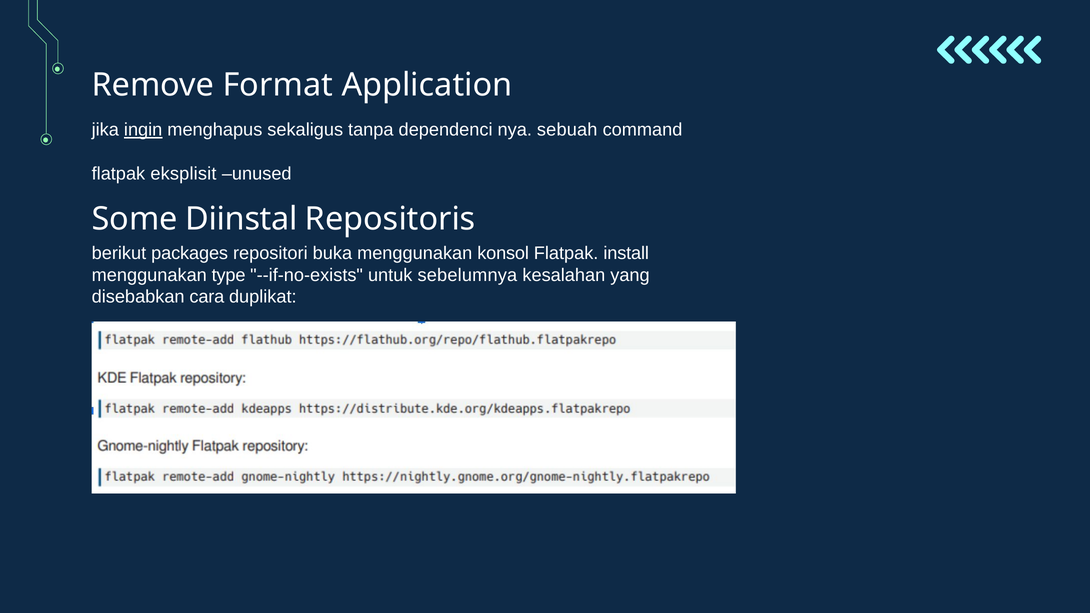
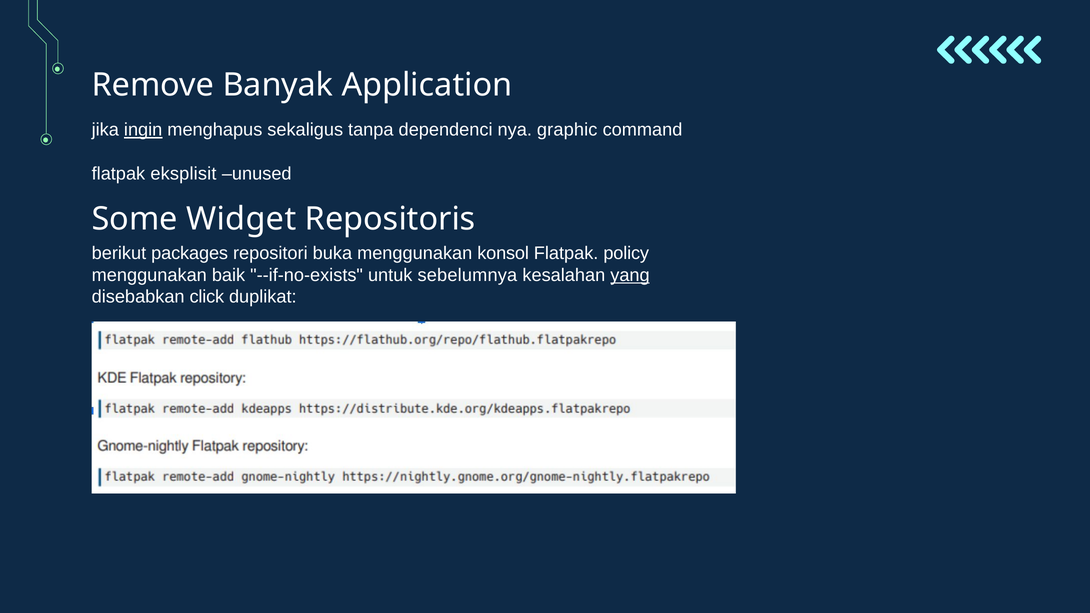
Format: Format -> Banyak (278, 85)
sebuah: sebuah -> graphic (567, 130)
Diinstal: Diinstal -> Widget (241, 219)
install: install -> policy (626, 253)
type: type -> baik (229, 275)
yang underline: none -> present (630, 275)
cara: cara -> click (207, 297)
